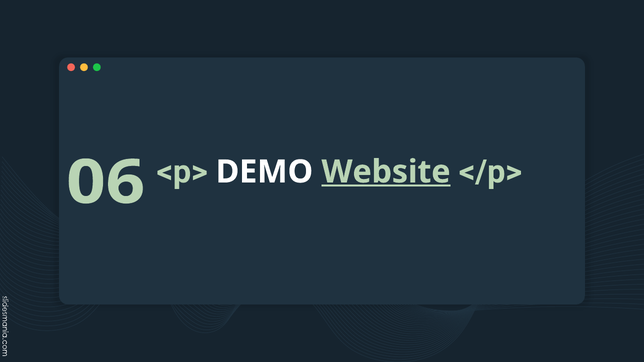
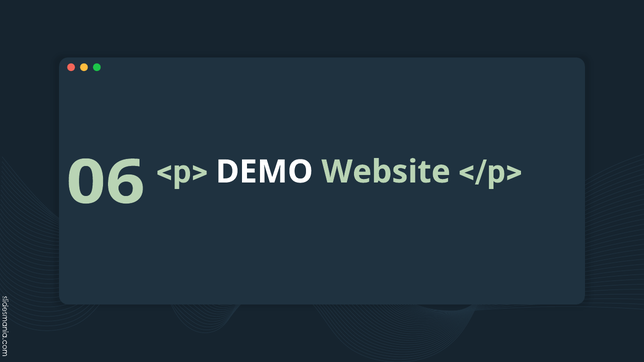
Website underline: present -> none (386, 172)
